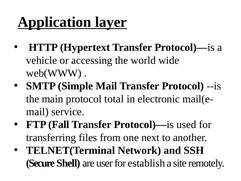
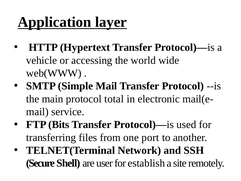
Fall: Fall -> Bits (59, 124)
next: next -> port (150, 137)
